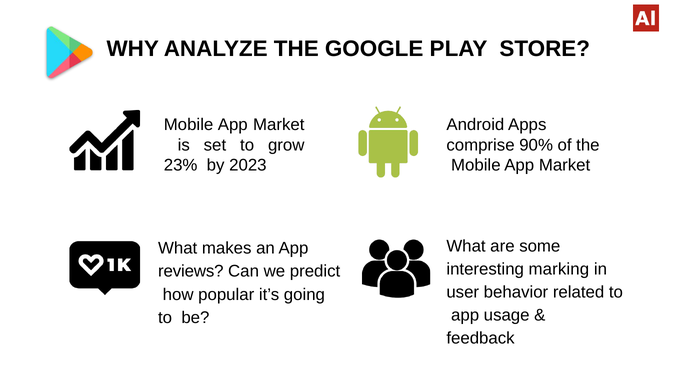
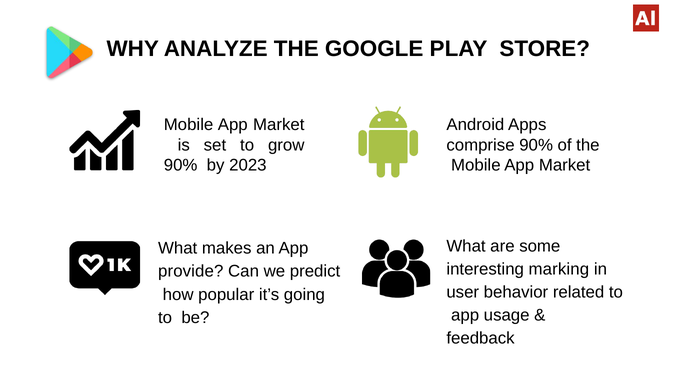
23%: 23% -> 90% (181, 165)
reviews: reviews -> provide (191, 271)
